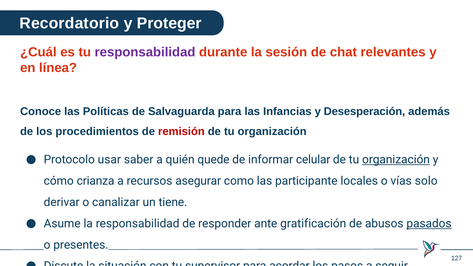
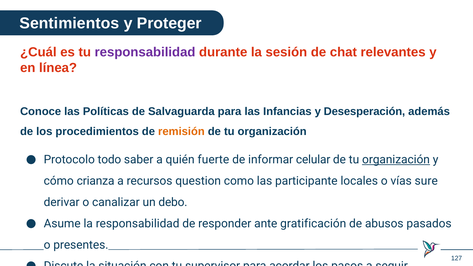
Recordatorio: Recordatorio -> Sentimientos (69, 23)
remisión colour: red -> orange (181, 132)
usar: usar -> todo (109, 160)
quede: quede -> fuerte (213, 160)
asegurar: asegurar -> question (198, 181)
vías solo: solo -> sure (426, 181)
tiene: tiene -> debo (173, 202)
pasados underline: present -> none (429, 224)
